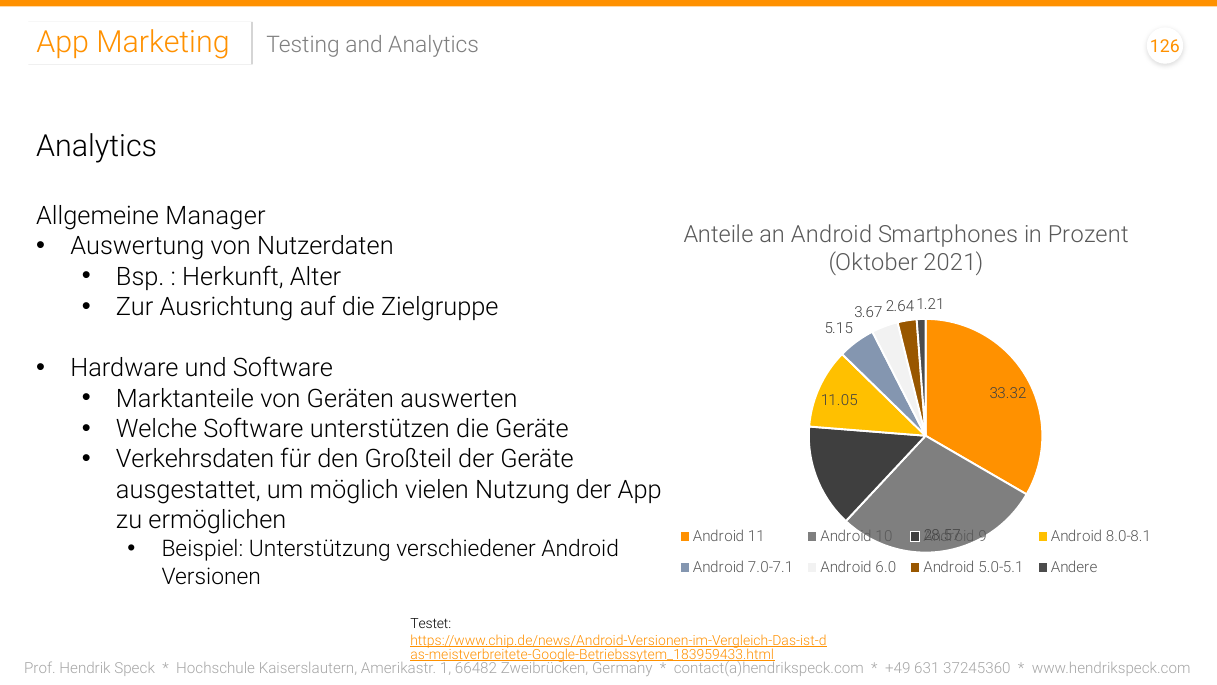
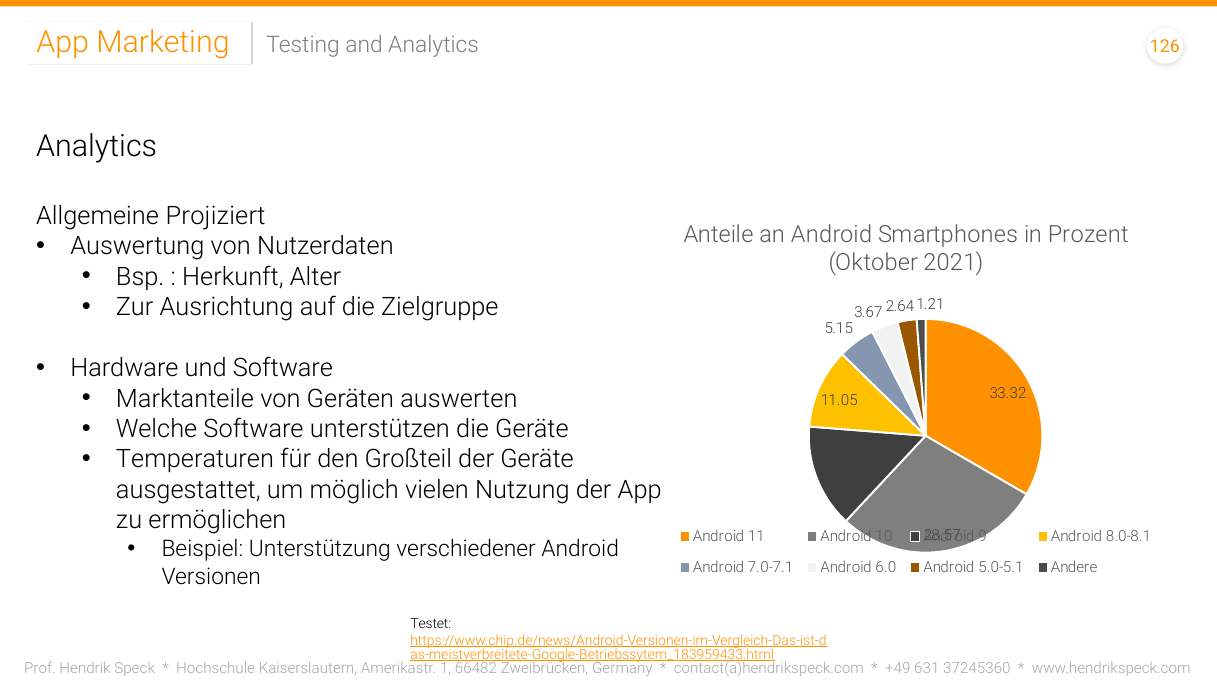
Manager: Manager -> Projiziert (216, 216)
Verkehrsdaten: Verkehrsdaten -> Temperaturen (195, 459)
